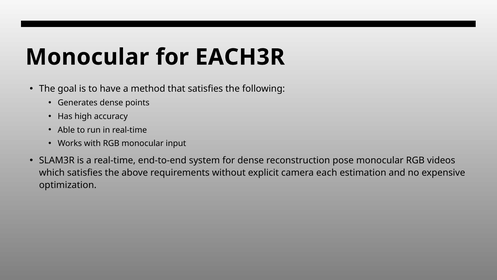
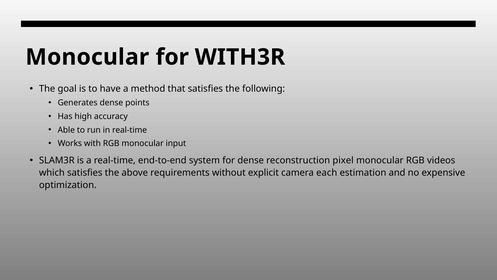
EACH3R: EACH3R -> WITH3R (240, 57)
pose: pose -> pixel (343, 160)
